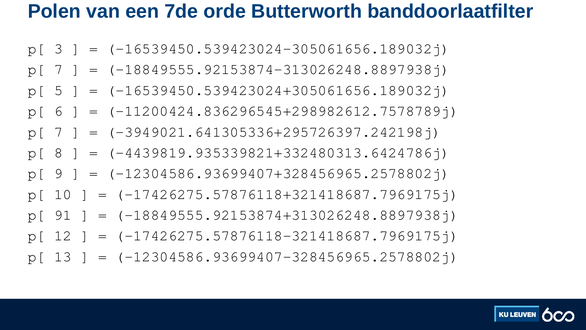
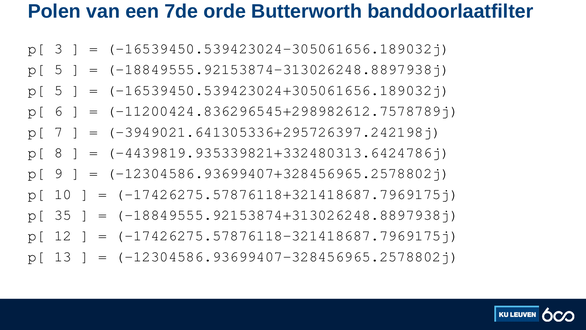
7: 7 -> 5 (58, 69)
91: 91 -> 35 (63, 215)
